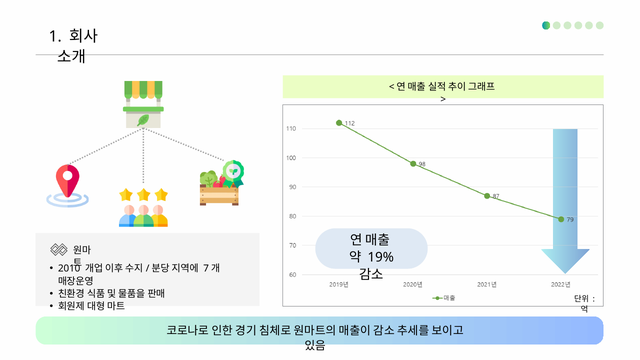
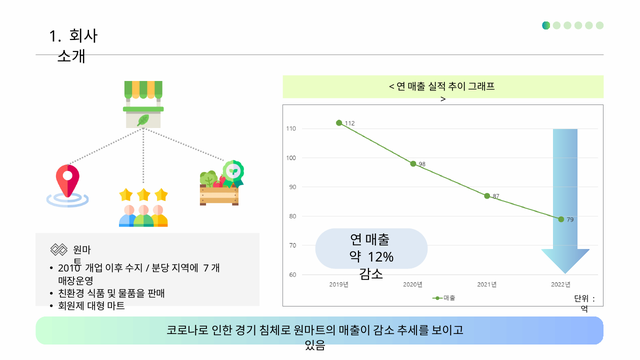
19%: 19% -> 12% (381, 257)
